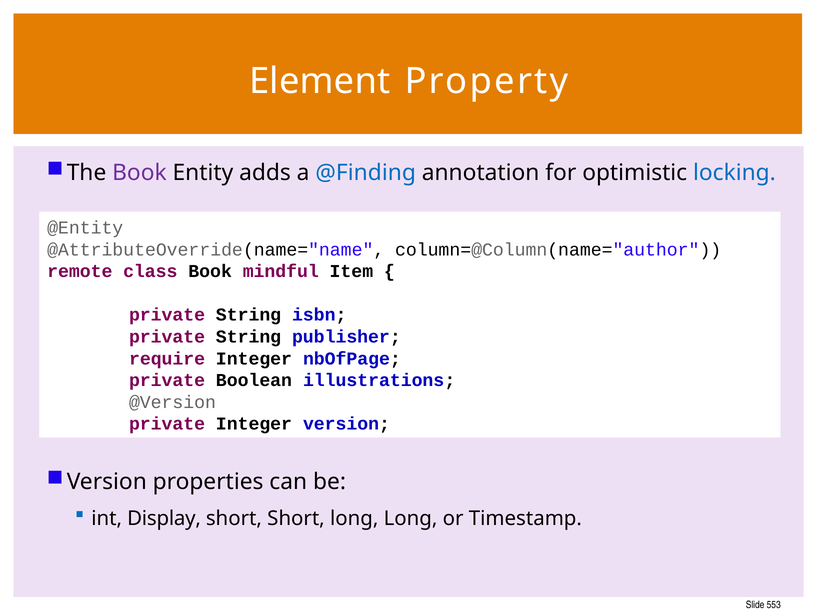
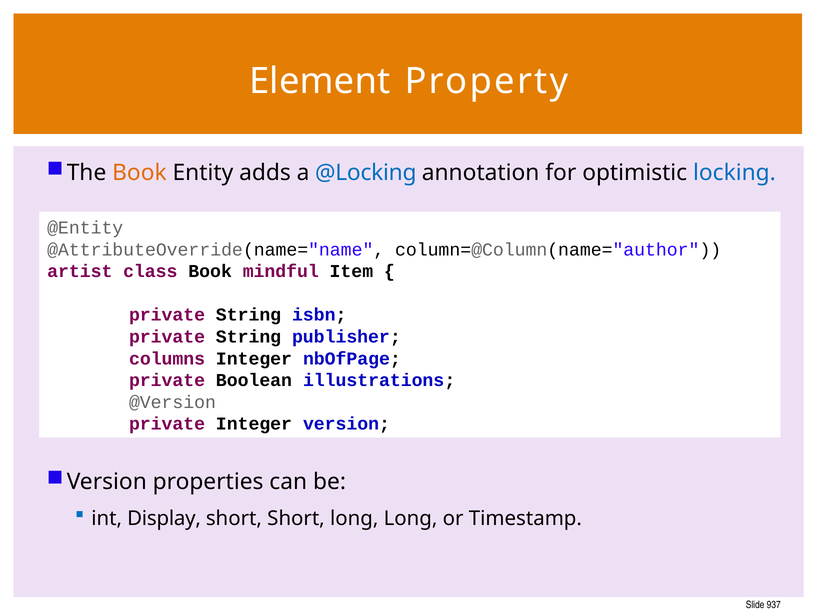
Book colour: purple -> orange (139, 173)
@Finding: @Finding -> @Locking (366, 173)
remote: remote -> artist (80, 272)
require: require -> columns (167, 359)
553: 553 -> 937 (774, 605)
